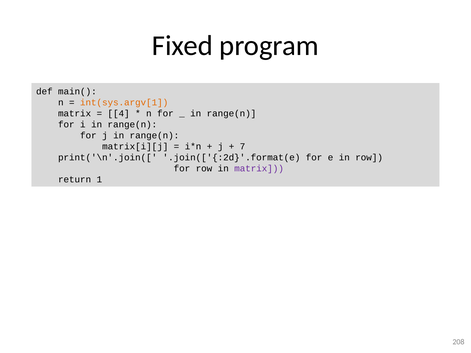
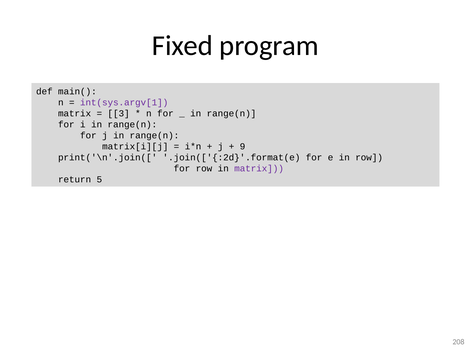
int(sys.argv[1 colour: orange -> purple (124, 103)
4: 4 -> 3 (119, 114)
7: 7 -> 9 (243, 147)
1: 1 -> 5 (99, 180)
